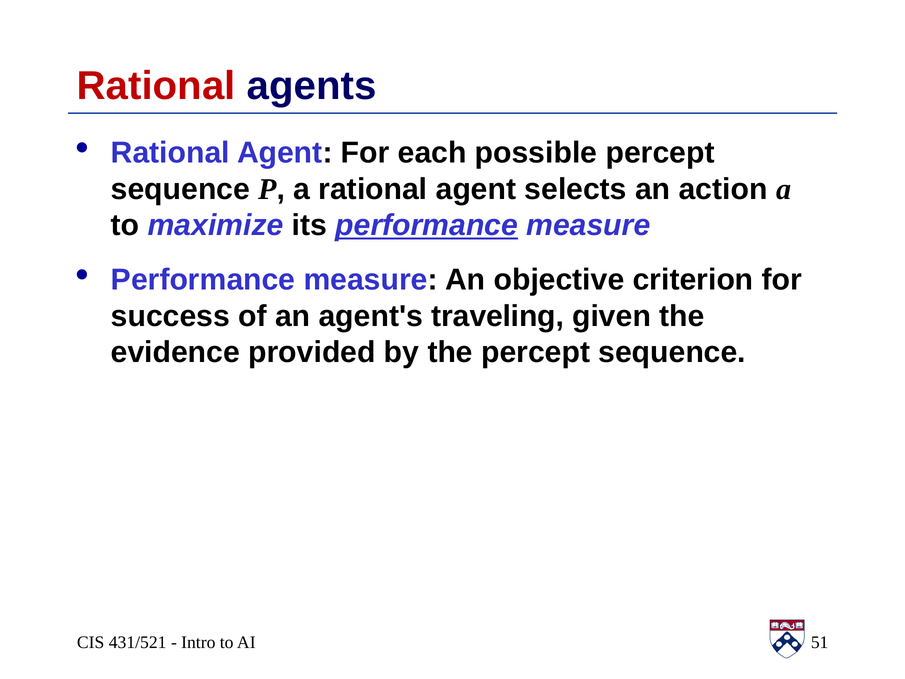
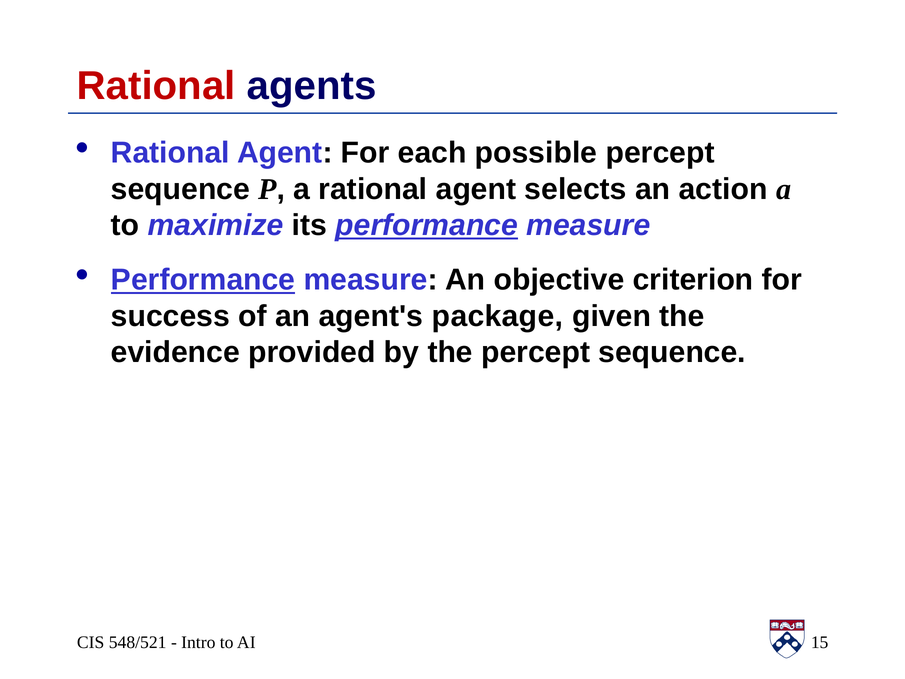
Performance underline: none -> present (203, 280)
traveling: traveling -> package (497, 316)
431/521: 431/521 -> 548/521 (138, 642)
51: 51 -> 15 (820, 642)
